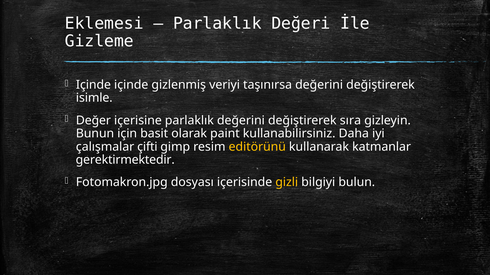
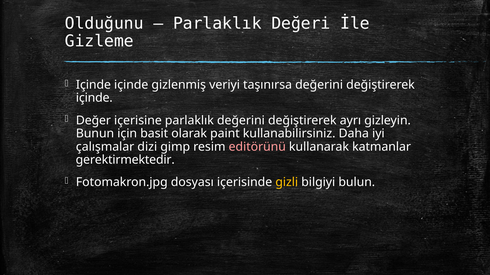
Eklemesi: Eklemesi -> Olduğunu (104, 24)
isimle: isimle -> içinde (94, 98)
sıra: sıra -> ayrı (350, 121)
çifti: çifti -> dizi (147, 147)
editörünü colour: yellow -> pink (257, 147)
